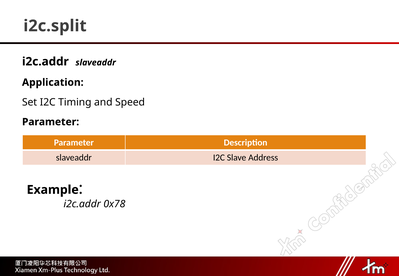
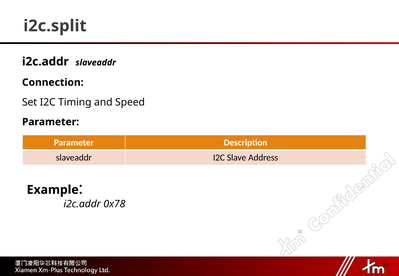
Application: Application -> Connection (53, 82)
